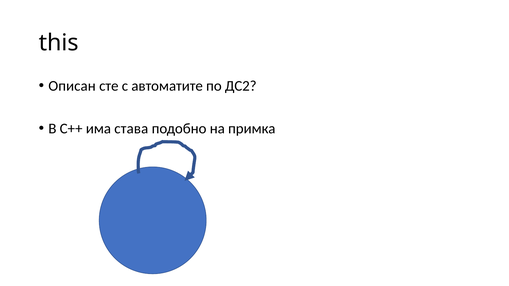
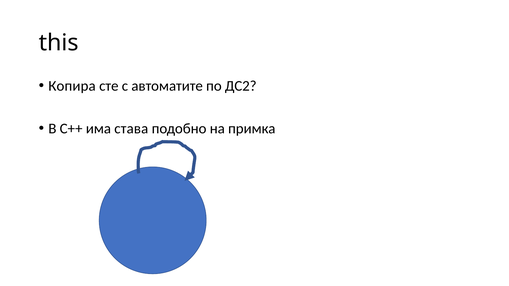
Описан: Описан -> Копира (72, 86)
